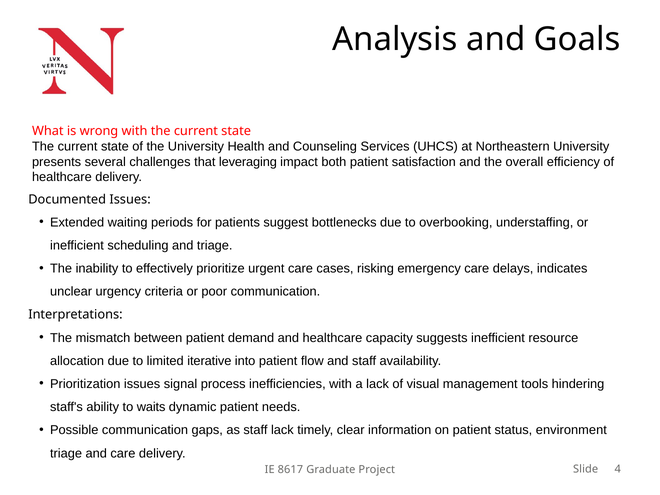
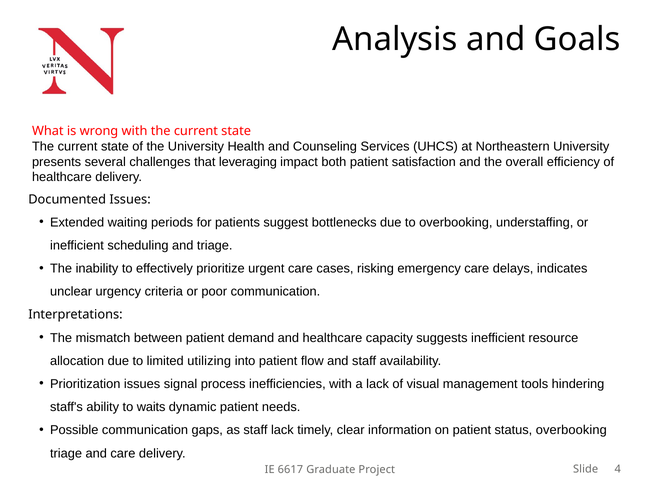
iterative: iterative -> utilizing (209, 361)
status environment: environment -> overbooking (571, 430)
8617: 8617 -> 6617 (290, 470)
